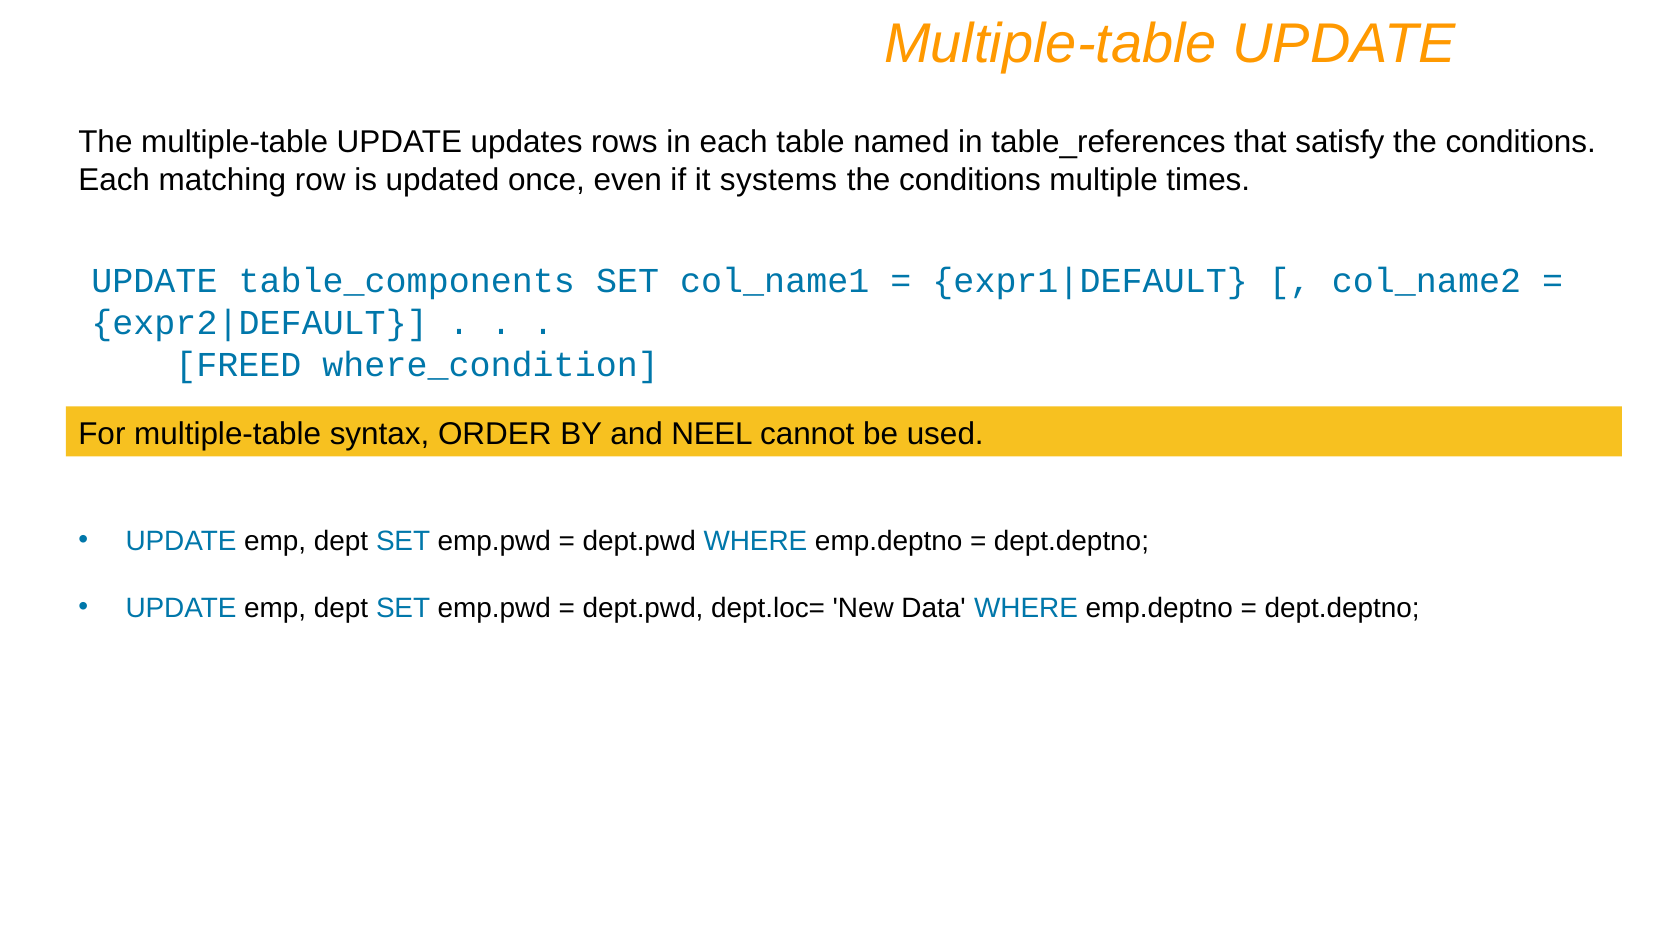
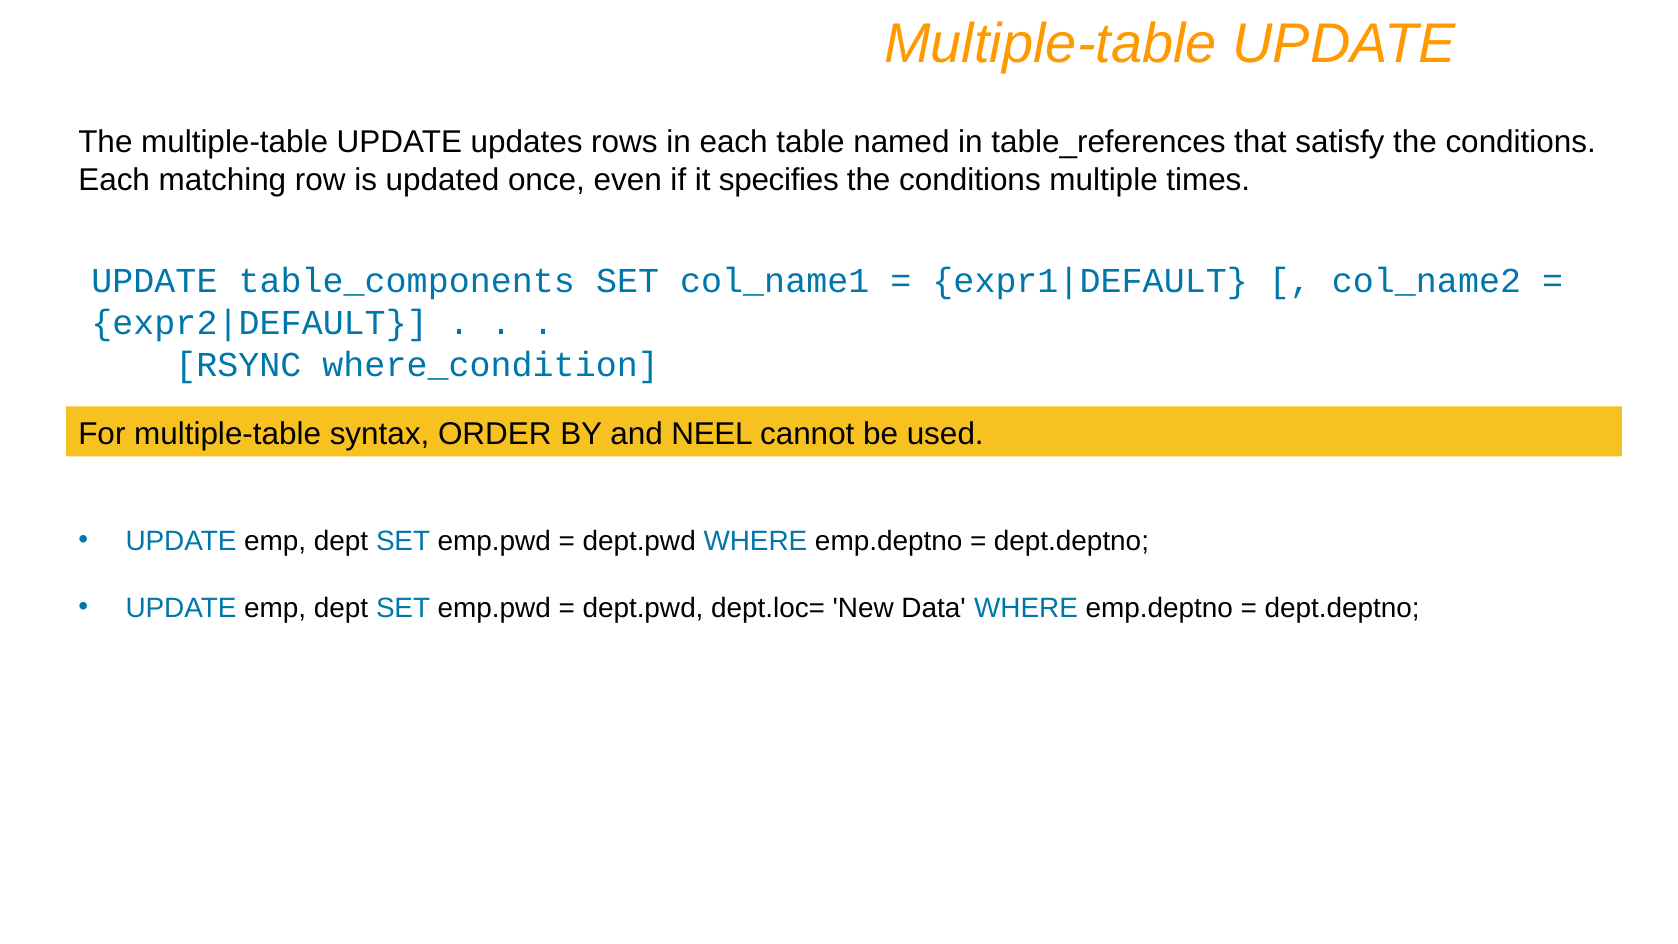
systems: systems -> specifies (779, 180)
FREED: FREED -> RSYNC (238, 365)
